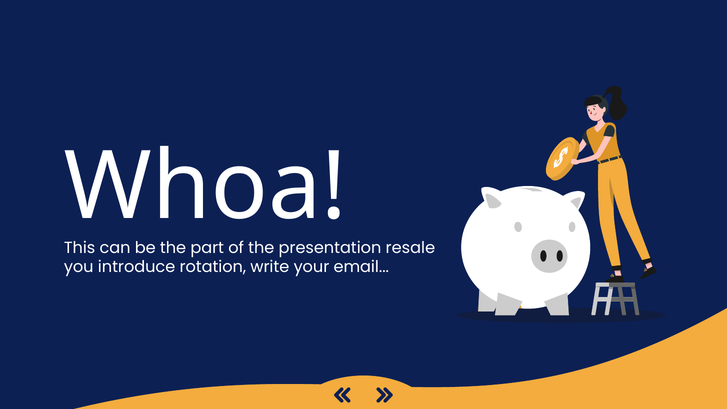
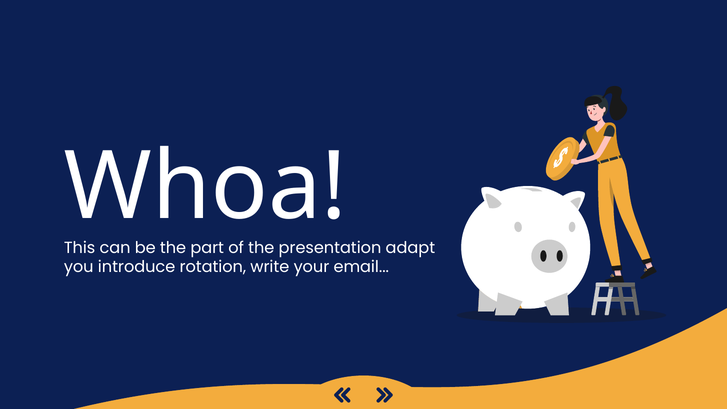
resale: resale -> adapt (410, 248)
